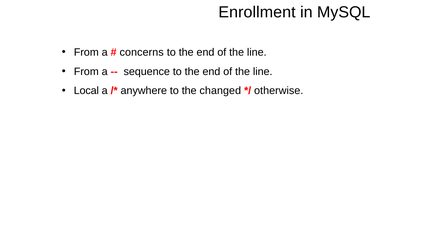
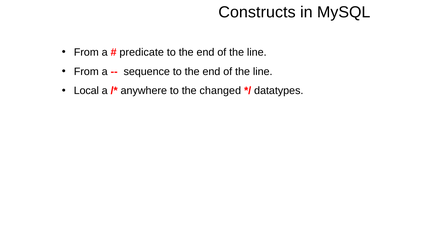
Enrollment: Enrollment -> Constructs (257, 12)
concerns: concerns -> predicate (142, 52)
otherwise: otherwise -> datatypes (279, 91)
